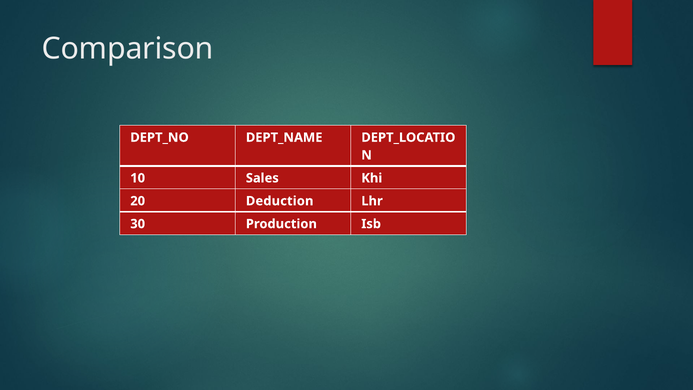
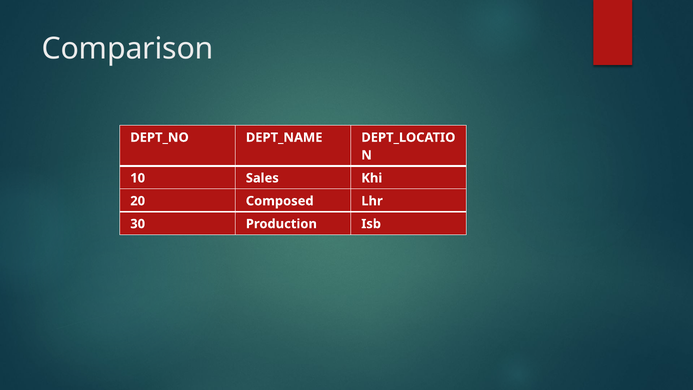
Deduction: Deduction -> Composed (280, 201)
